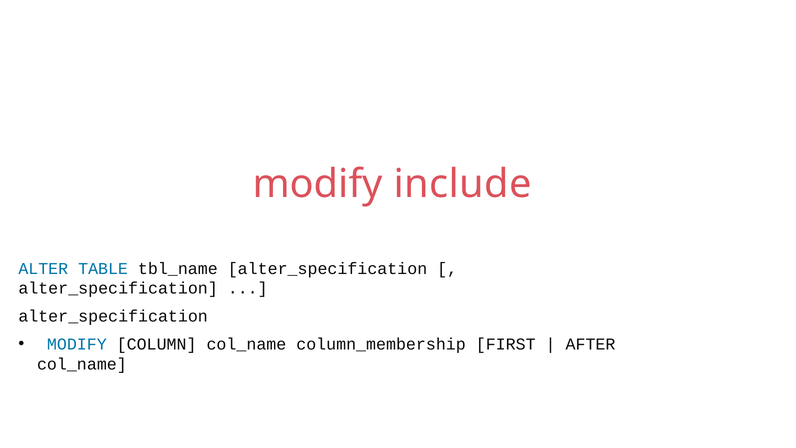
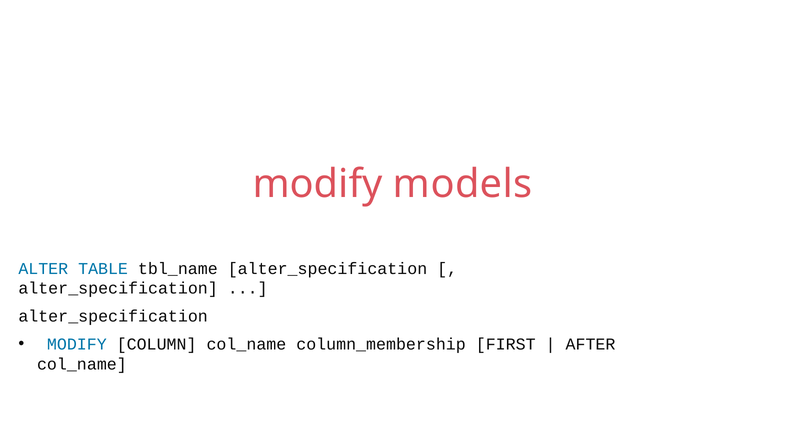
include: include -> models (463, 184)
